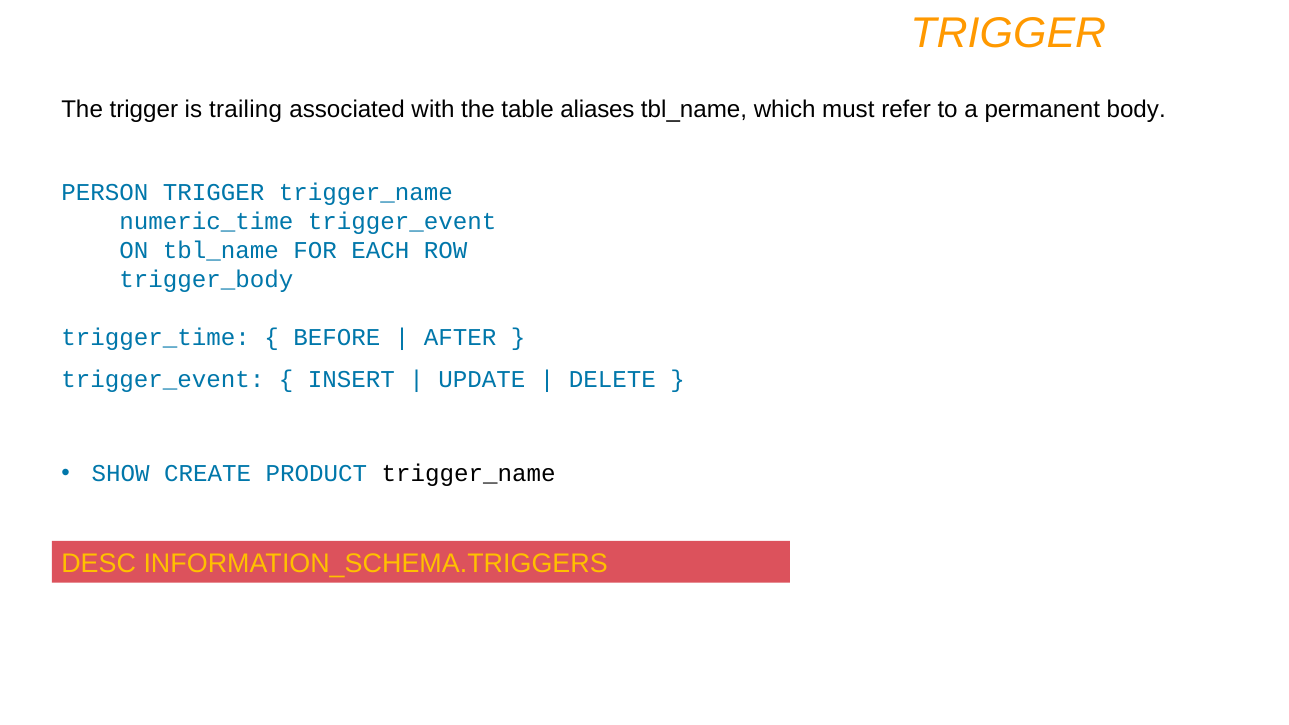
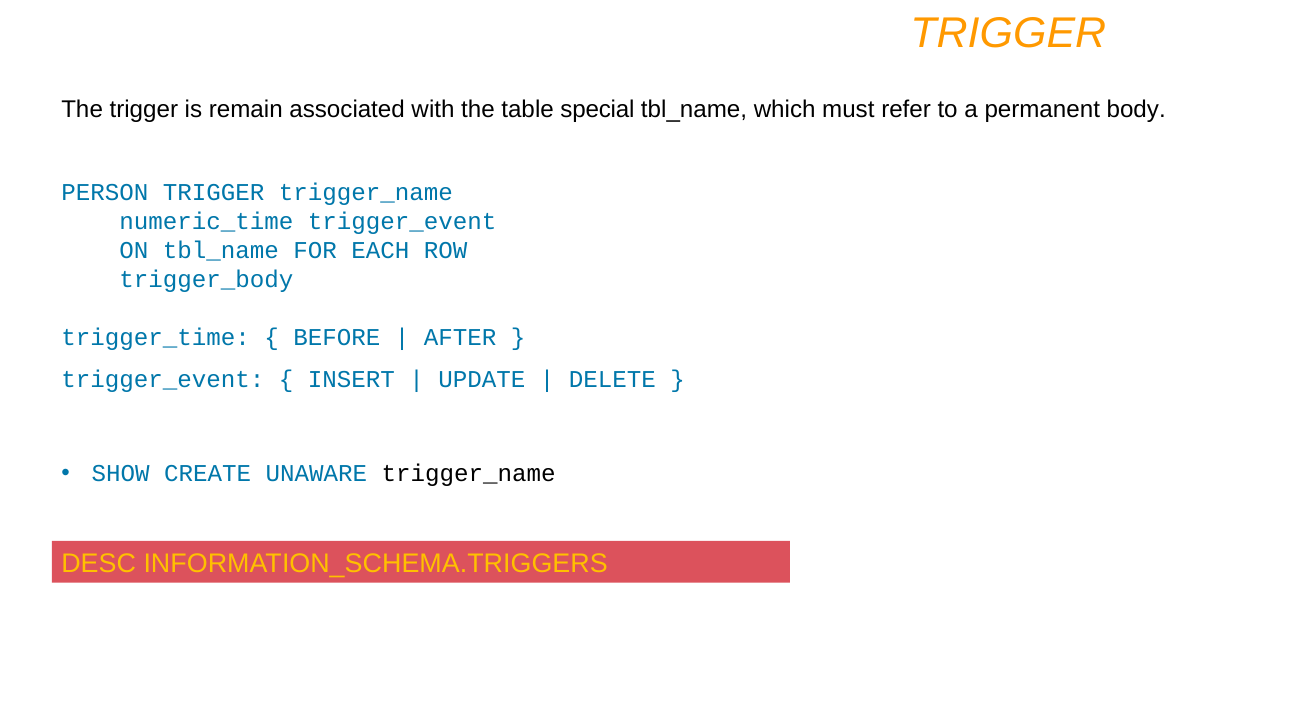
trailing: trailing -> remain (246, 110)
aliases: aliases -> special (597, 110)
PRODUCT: PRODUCT -> UNAWARE (316, 474)
